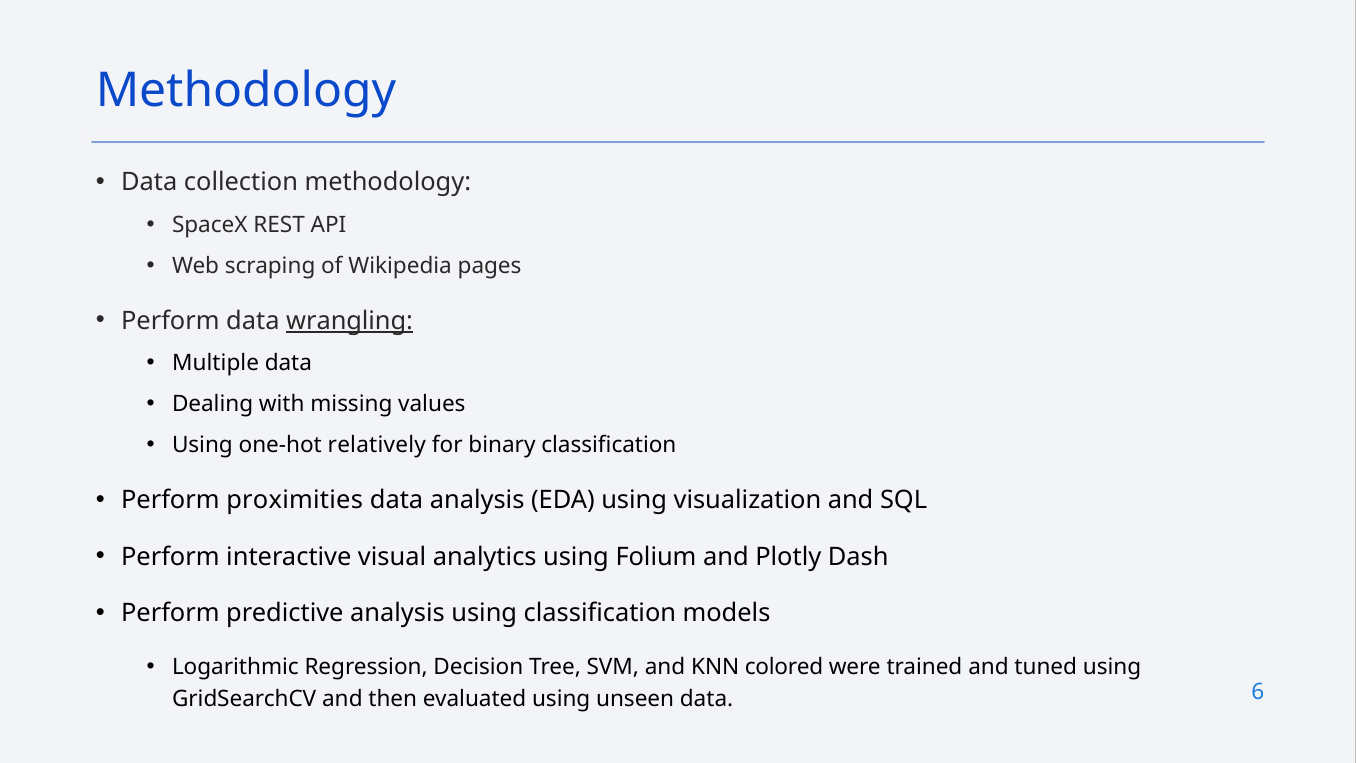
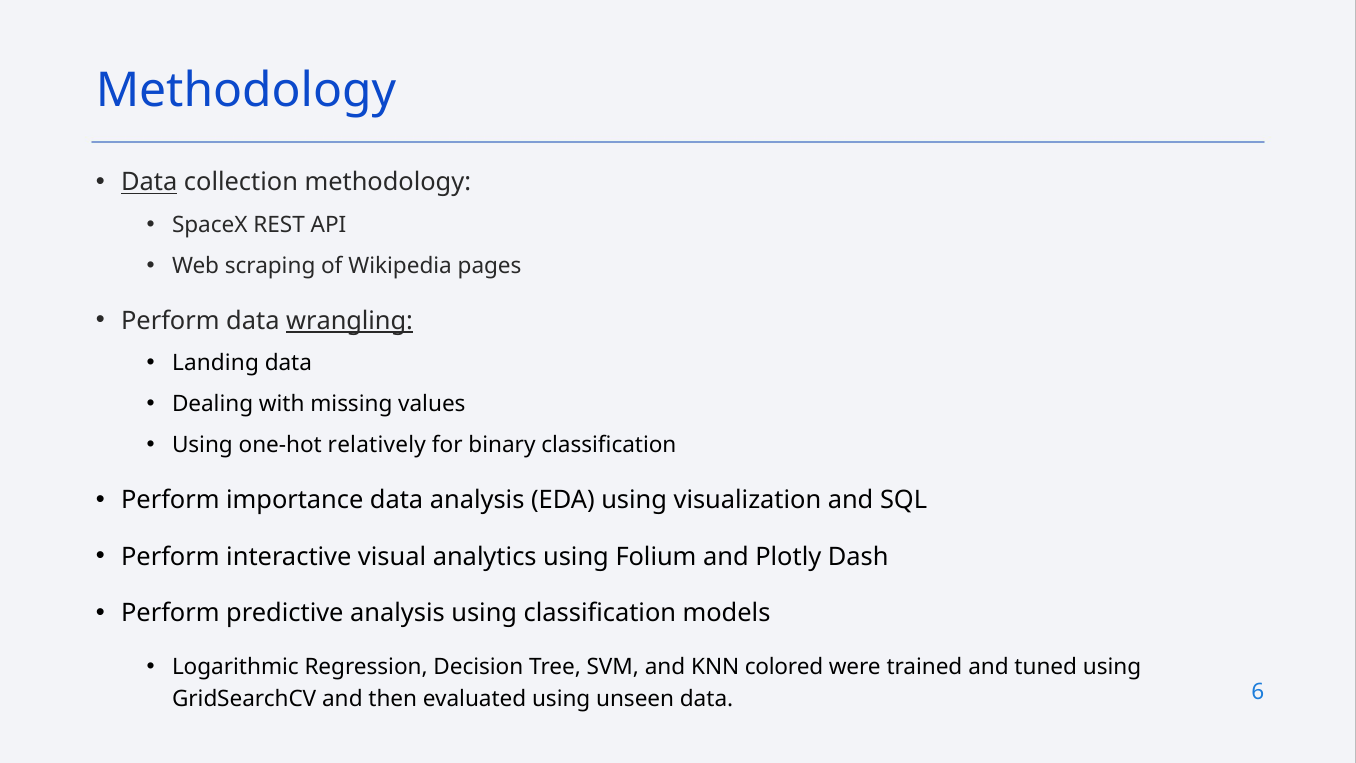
Data underline: none -> present (149, 182)
Multiple: Multiple -> Landing (215, 363)
proximities: proximities -> importance (295, 500)
